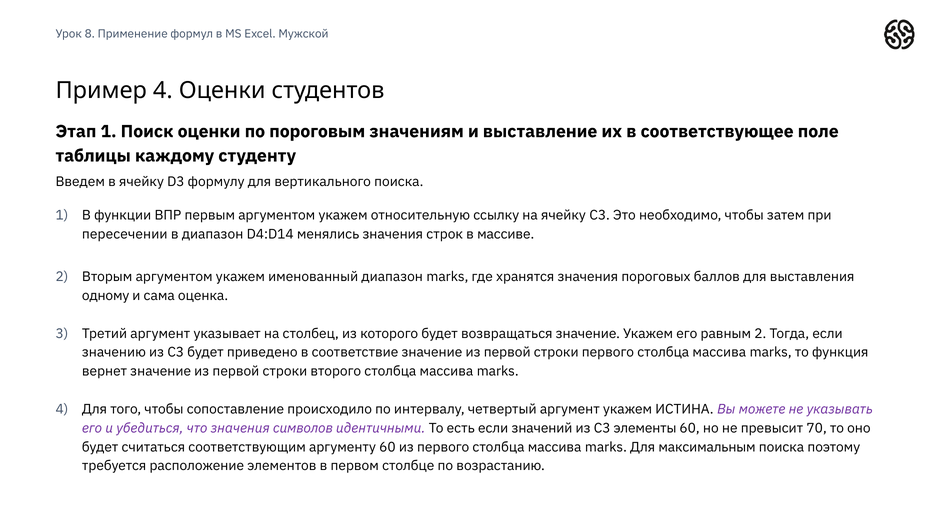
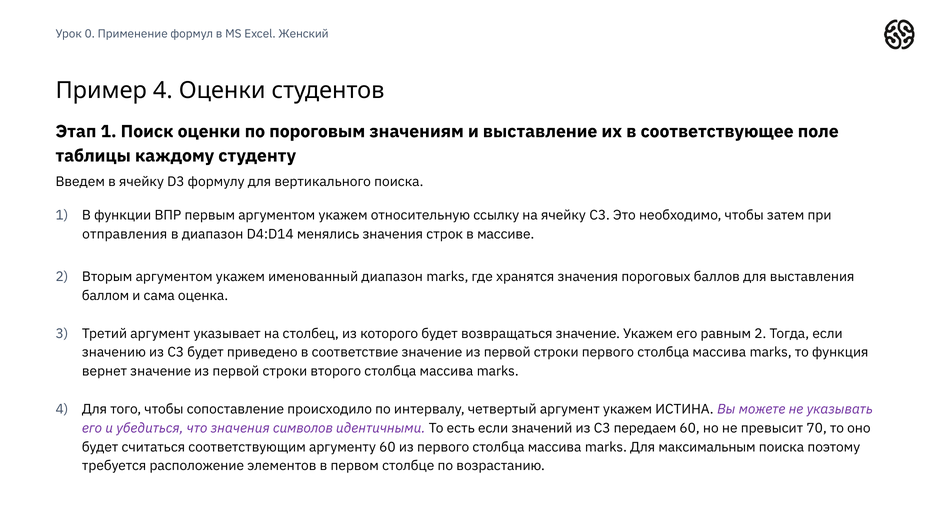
8: 8 -> 0 (90, 34)
Мужской: Мужской -> Женский (303, 34)
пересечении: пересечении -> отправления (125, 234)
одному: одному -> баллом (106, 296)
элементы: элементы -> передаем (645, 428)
